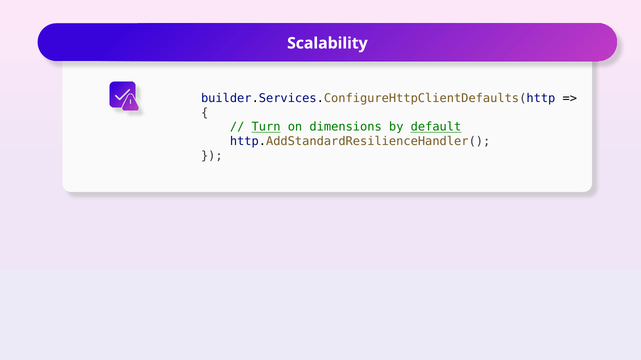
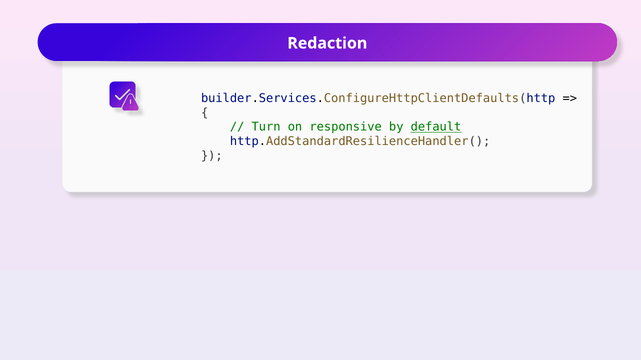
Scalability: Scalability -> Redaction (327, 43)
Turn underline: present -> none (266, 127)
dimensions: dimensions -> responsive (346, 127)
